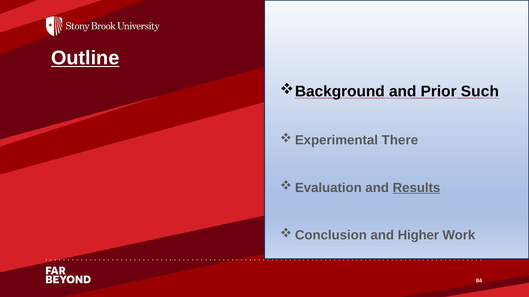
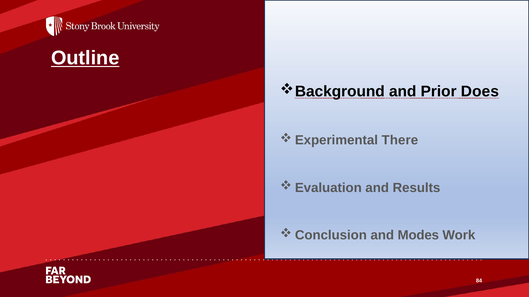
Such: Such -> Does (480, 92)
Results underline: present -> none (416, 188)
Higher: Higher -> Modes (418, 236)
